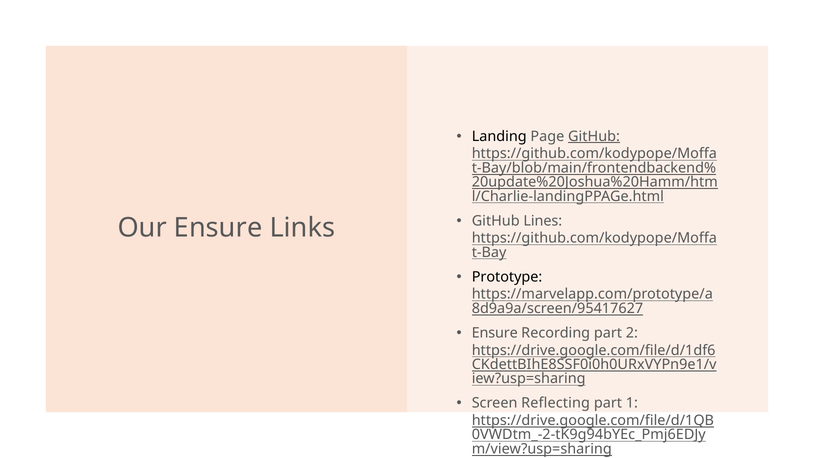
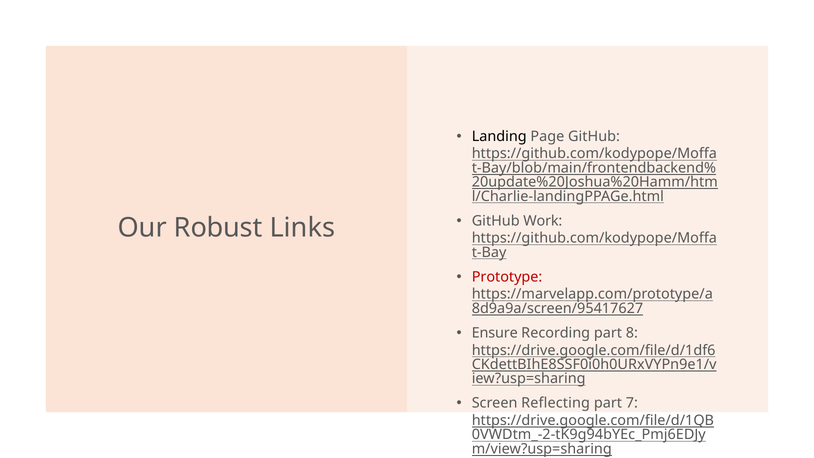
GitHub underline: present -> none (594, 136)
Lines: Lines -> Work (543, 221)
Our Ensure: Ensure -> Robust (218, 228)
Prototype colour: black -> red (507, 277)
2: 2 -> 8 (632, 333)
1: 1 -> 7 (632, 403)
